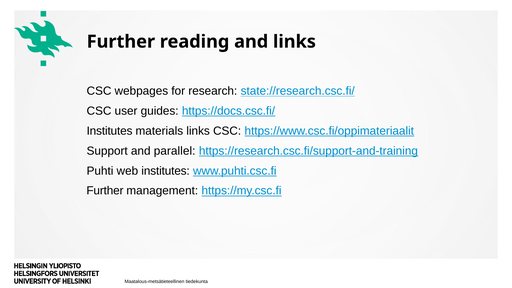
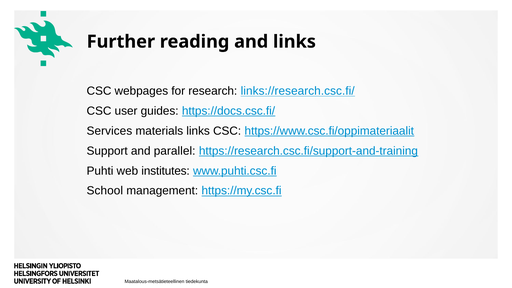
state://research.csc.fi/: state://research.csc.fi/ -> links://research.csc.fi/ (298, 91)
Institutes: Institutes -> Services (109, 131)
Further: Further -> School (105, 191)
